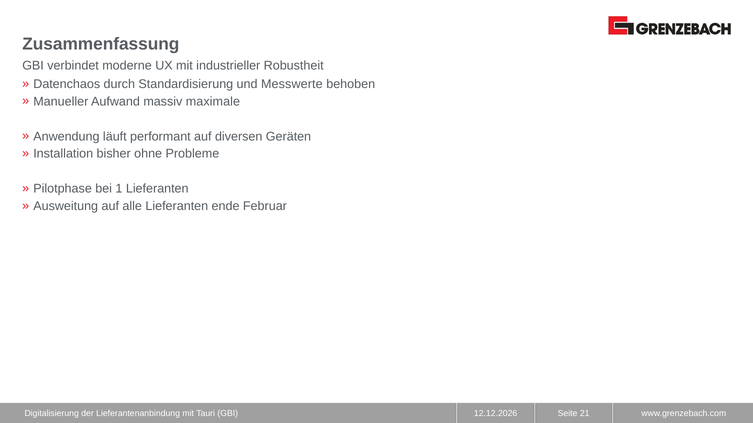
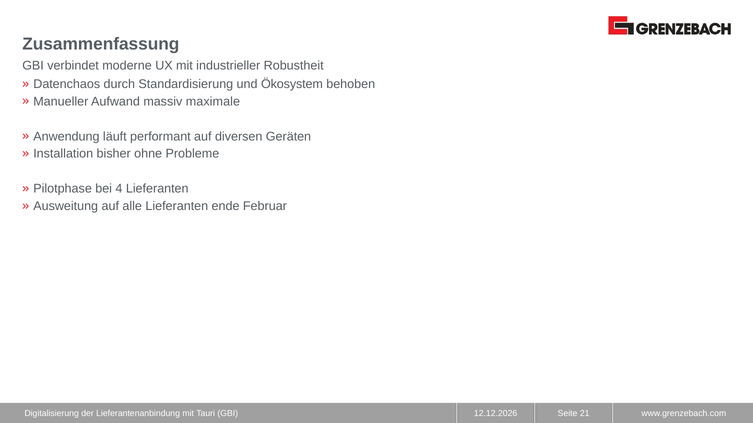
Messwerte: Messwerte -> Ökosystem (292, 84)
1: 1 -> 4 (119, 189)
